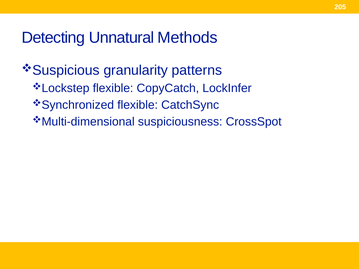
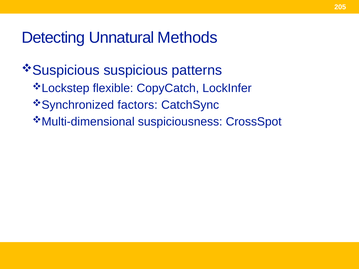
granularity: granularity -> suspicious (136, 70)
flexible: flexible -> factors (138, 105)
